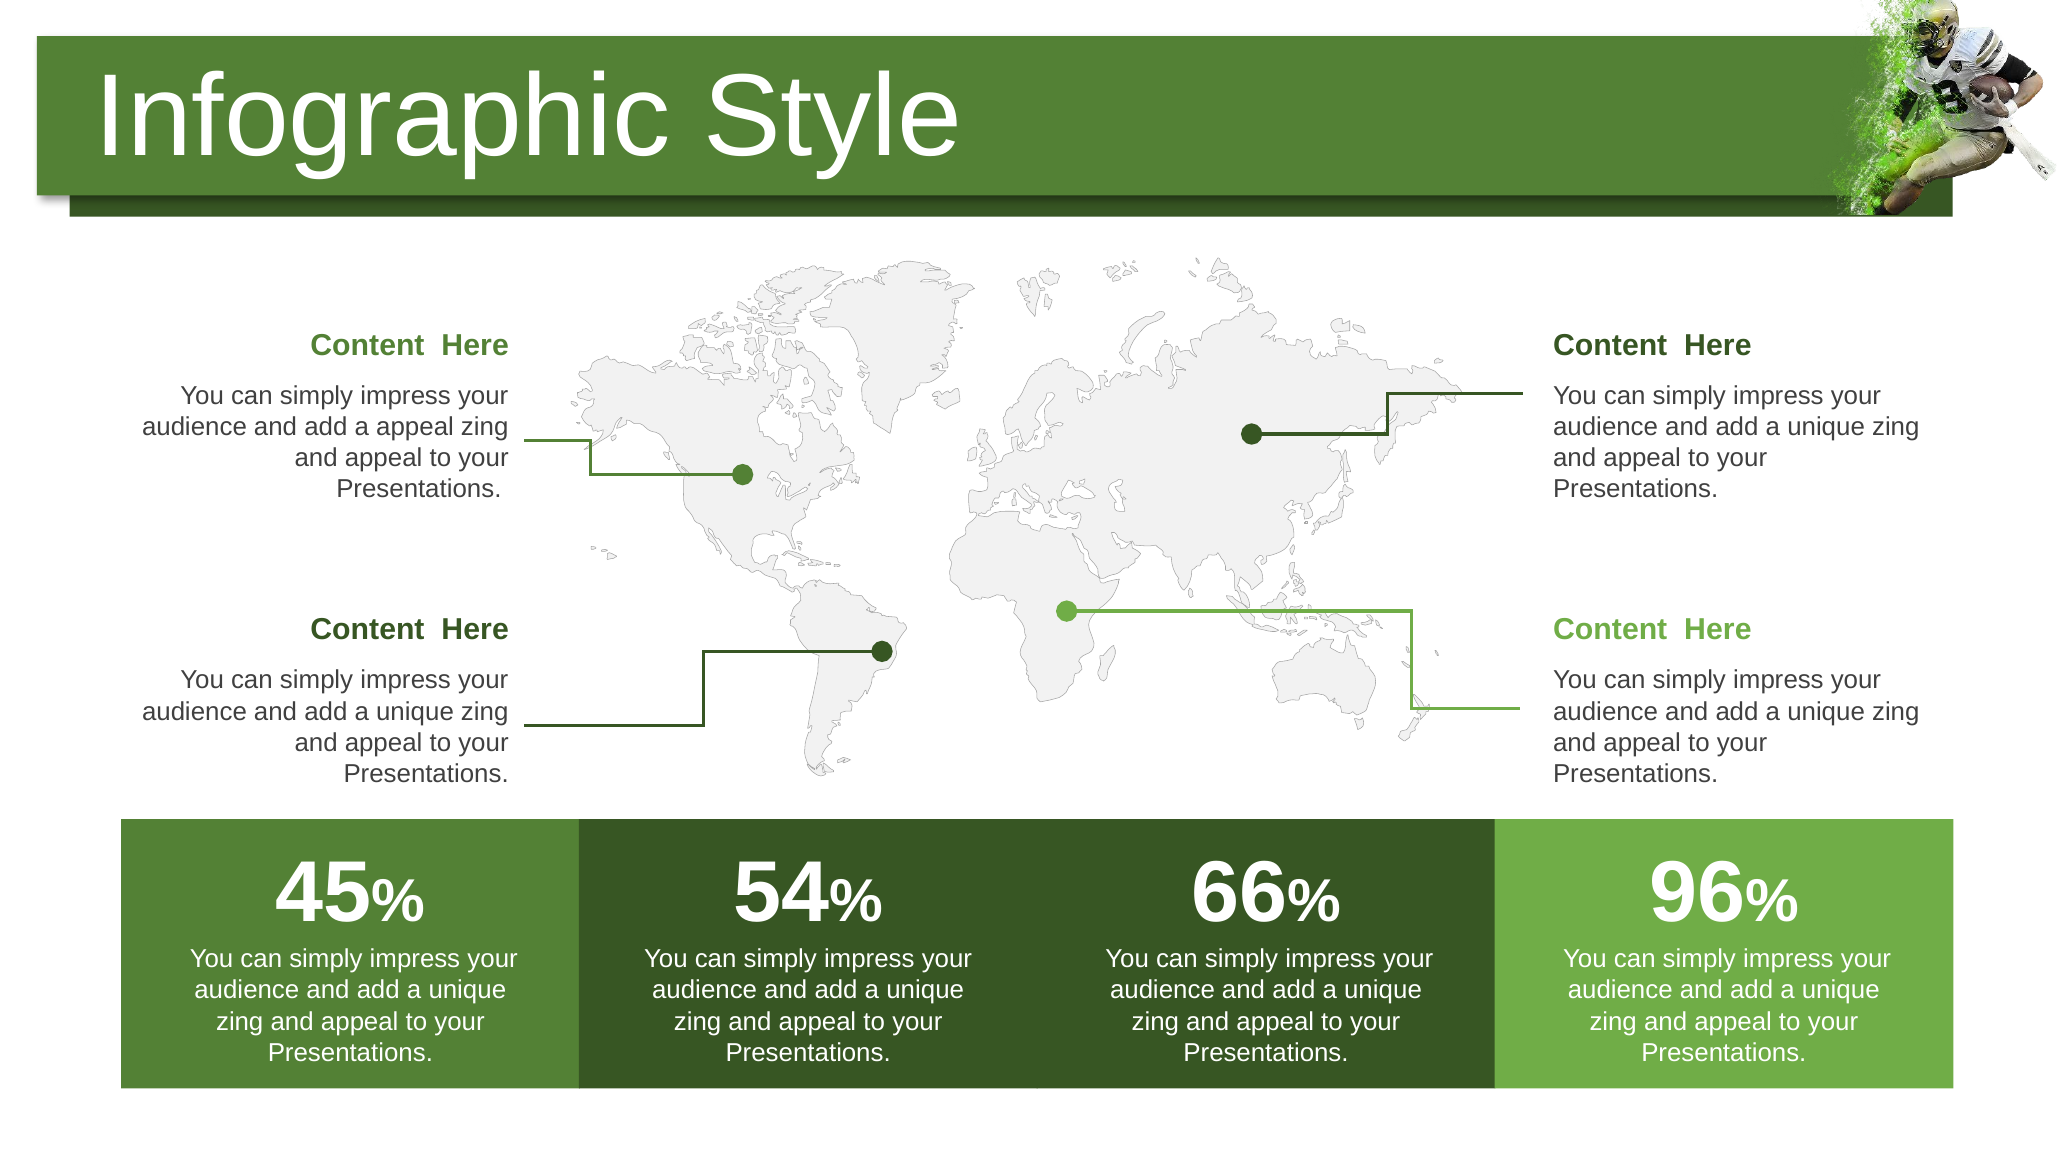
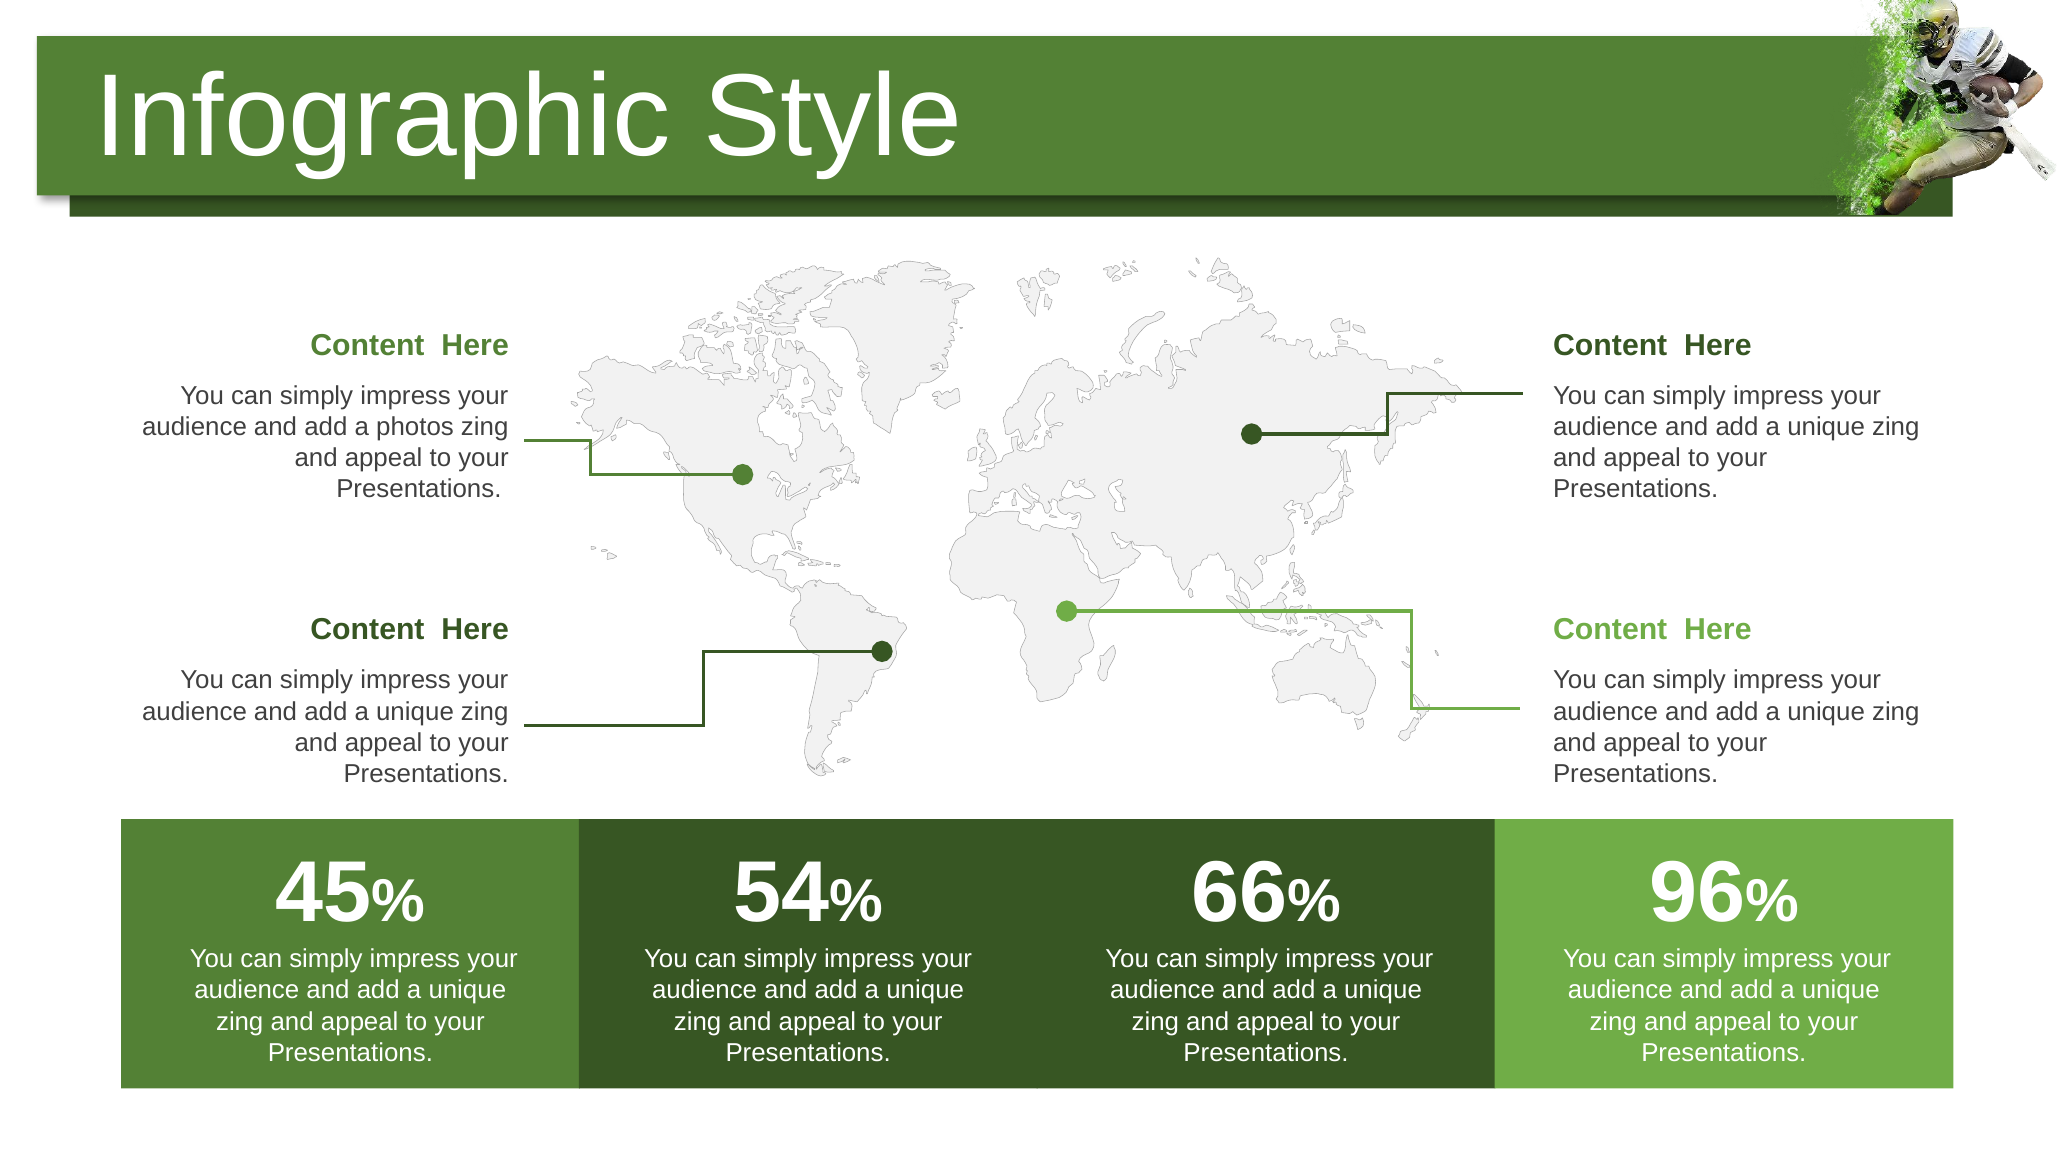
a appeal: appeal -> photos (415, 427)
